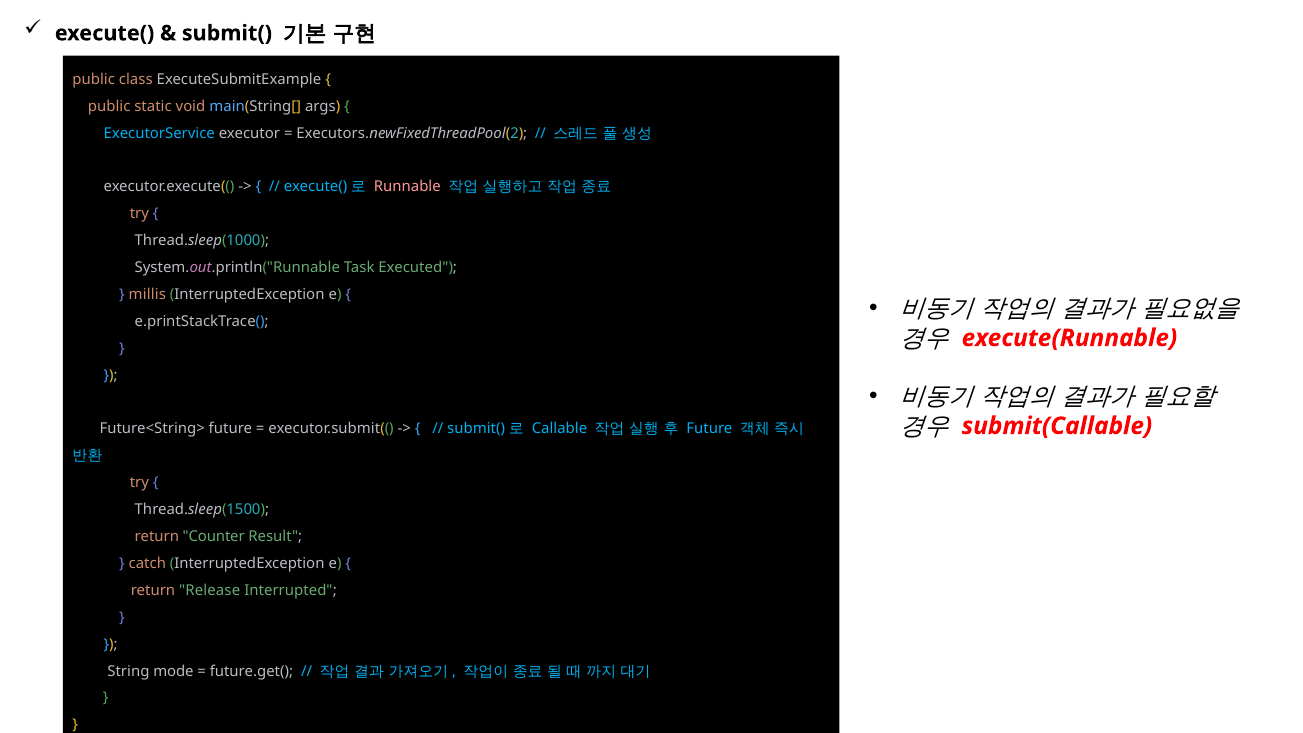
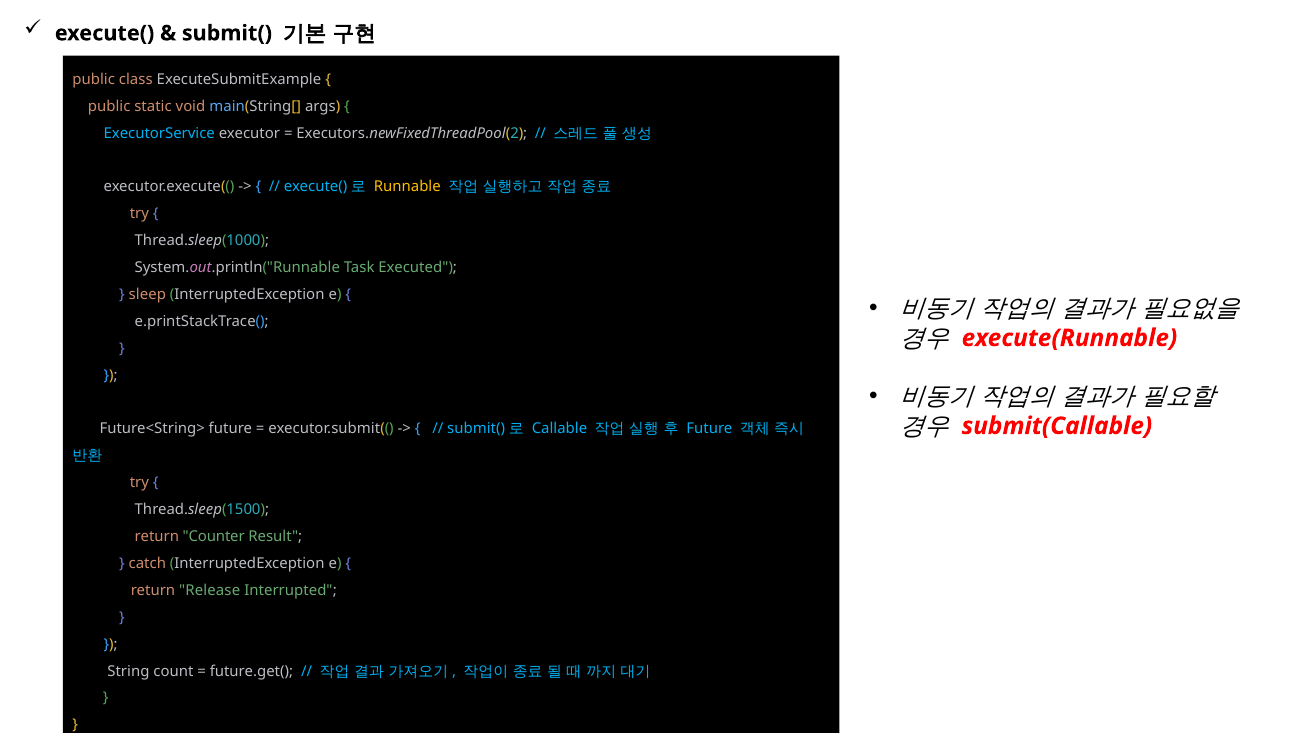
Runnable colour: pink -> yellow (407, 187)
millis: millis -> sleep (147, 295)
mode: mode -> count (173, 671)
